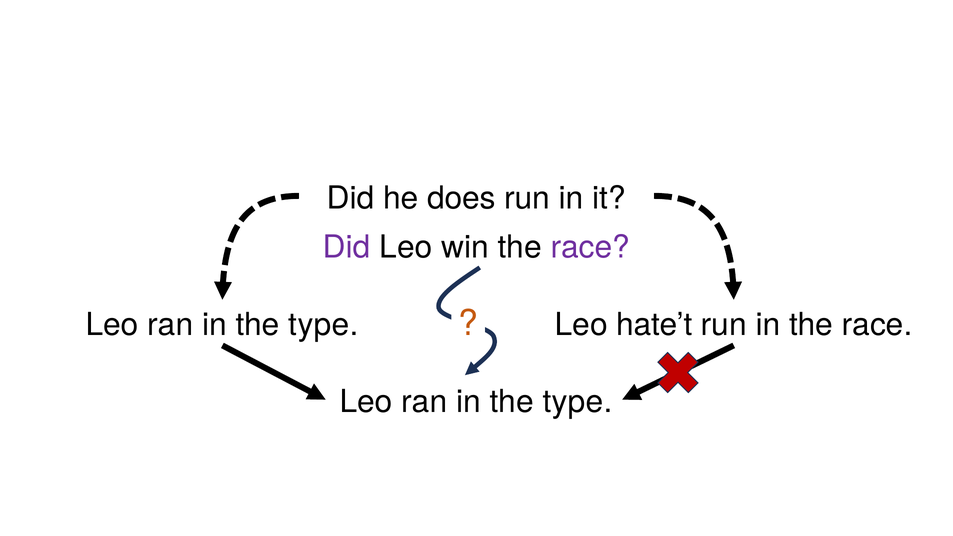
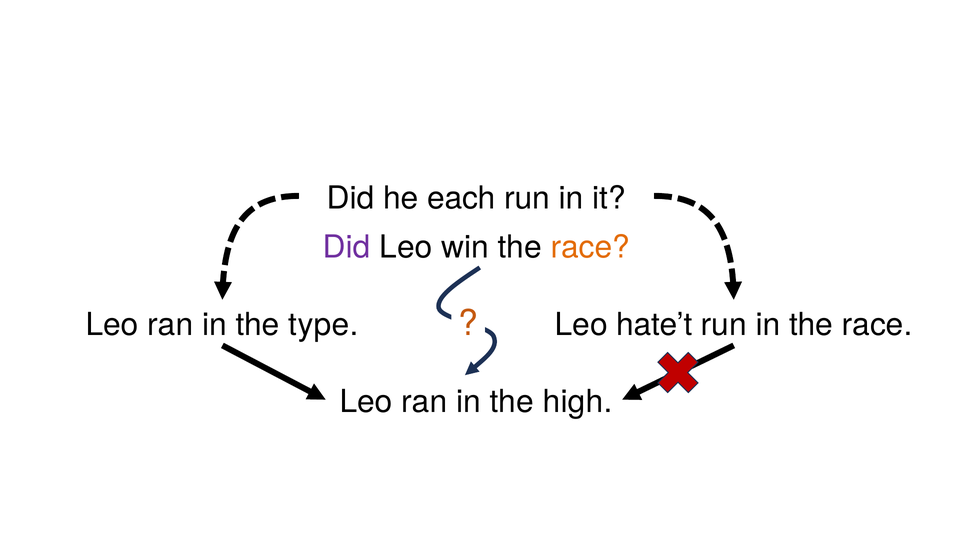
does: does -> each (461, 198)
race colour: purple -> orange (590, 247)
type: type -> high (578, 402)
